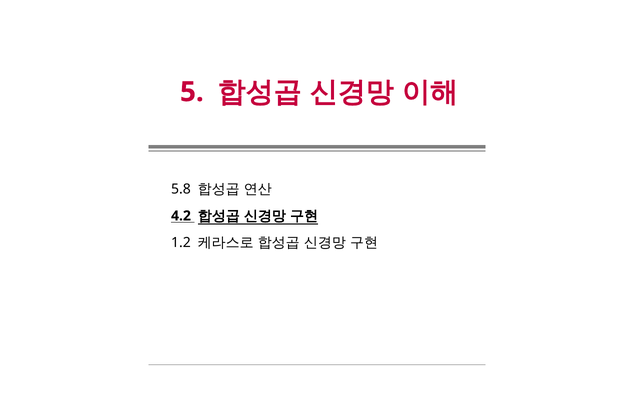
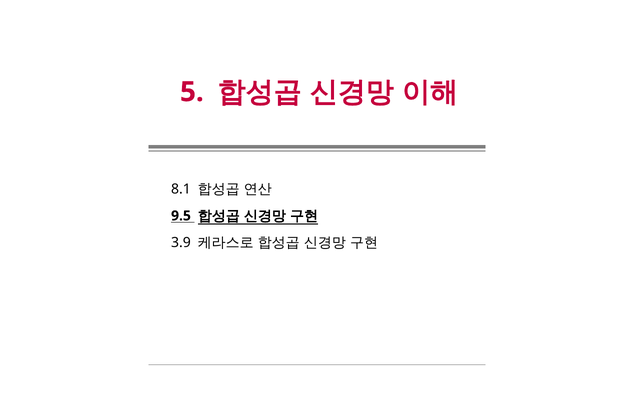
5.8: 5.8 -> 8.1 (181, 189)
4.2: 4.2 -> 9.5 (181, 216)
1.2: 1.2 -> 3.9 (181, 242)
